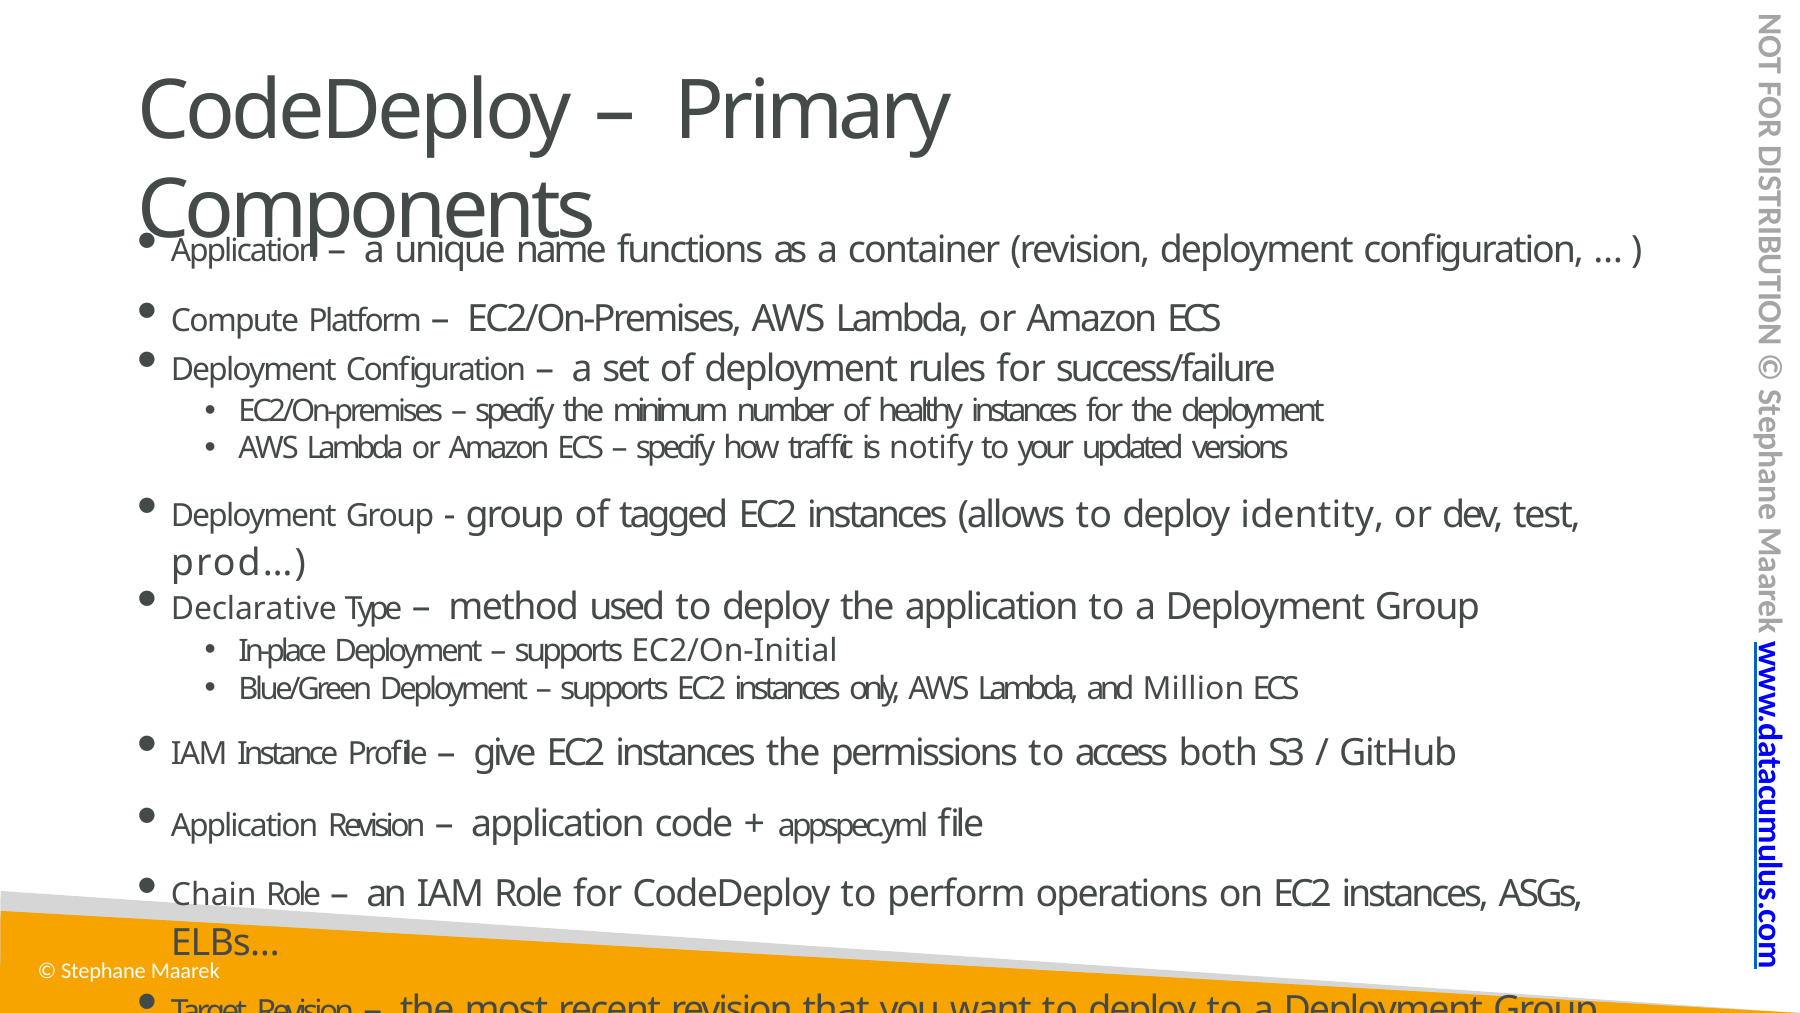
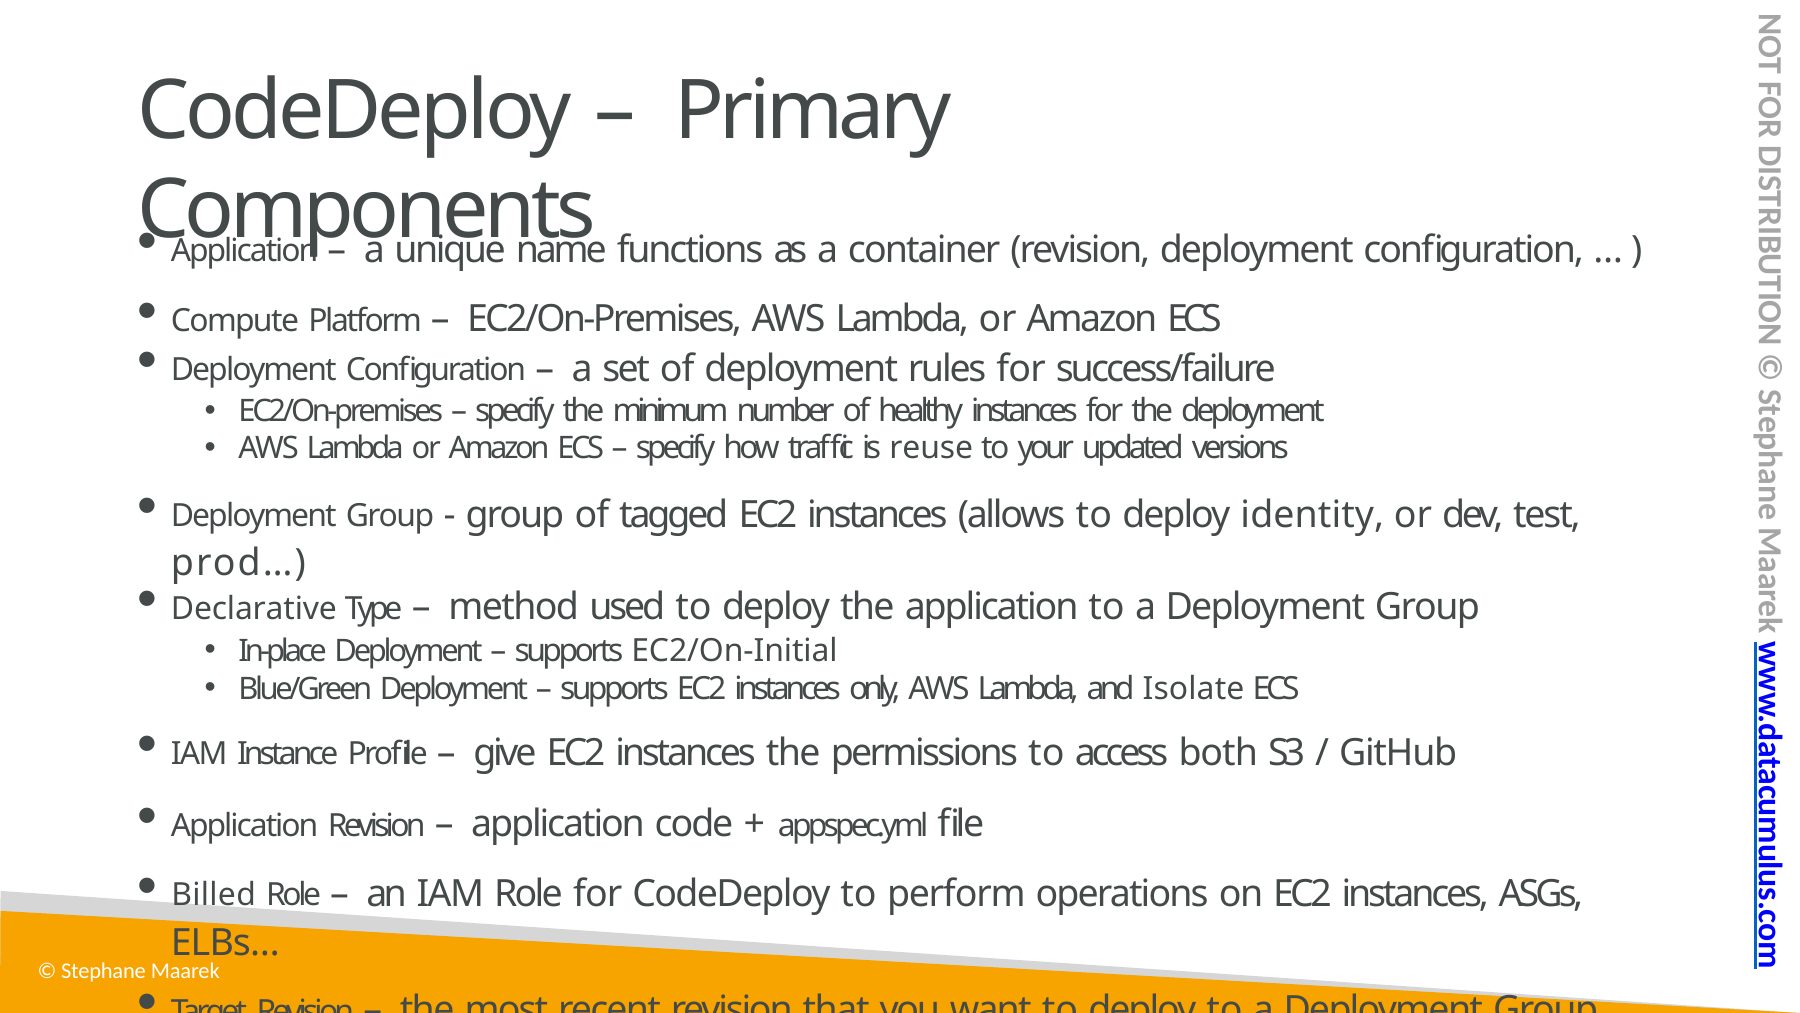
notify: notify -> reuse (931, 448)
Million: Million -> Isolate (1193, 689)
Chain: Chain -> Billed (214, 895)
